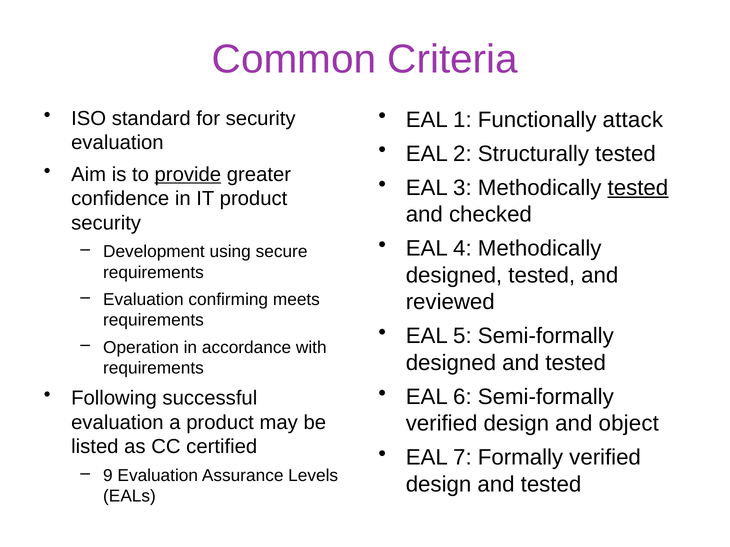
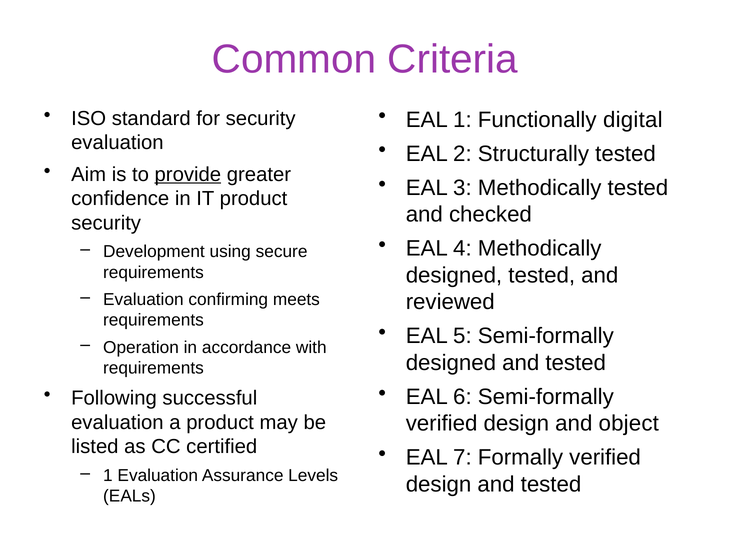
attack: attack -> digital (633, 120)
tested underline: present -> none (638, 188)
9: 9 -> 1 (108, 476)
